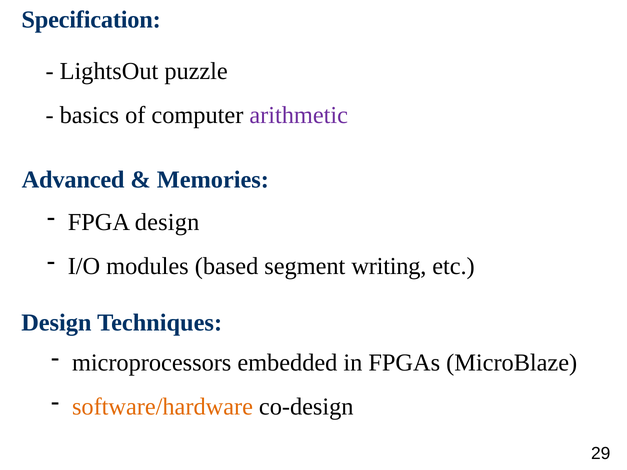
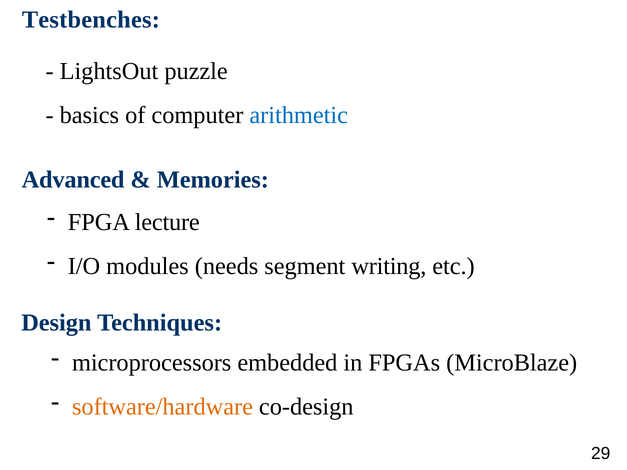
Specification: Specification -> Testbenches (91, 20)
arithmetic colour: purple -> blue (299, 115)
FPGA design: design -> lecture (167, 222)
based: based -> needs (227, 266)
